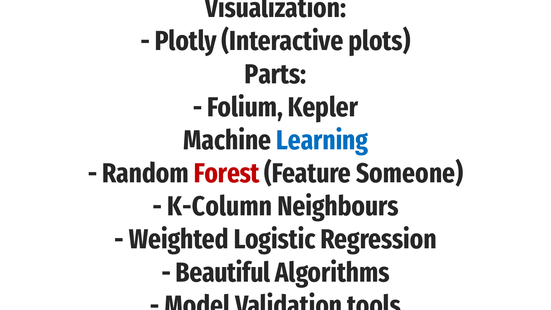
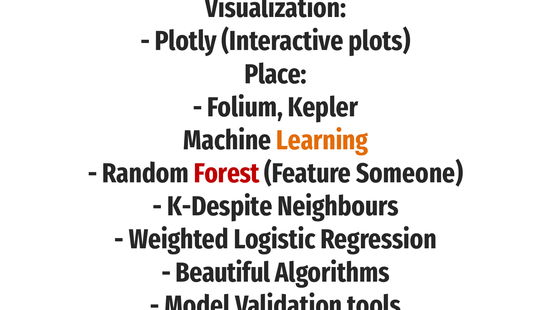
Parts: Parts -> Place (276, 74)
Learning colour: blue -> orange (322, 140)
K-Column: K-Column -> K-Despite (220, 206)
